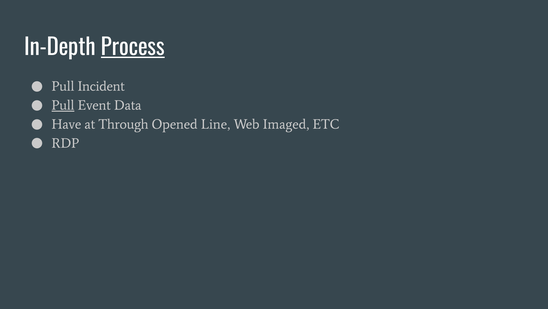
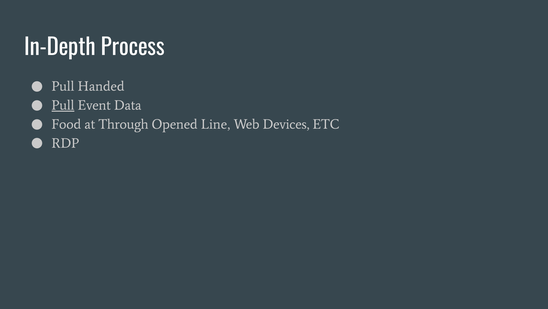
Process underline: present -> none (133, 47)
Incident: Incident -> Handed (101, 86)
Have: Have -> Food (66, 124)
Imaged: Imaged -> Devices (286, 124)
